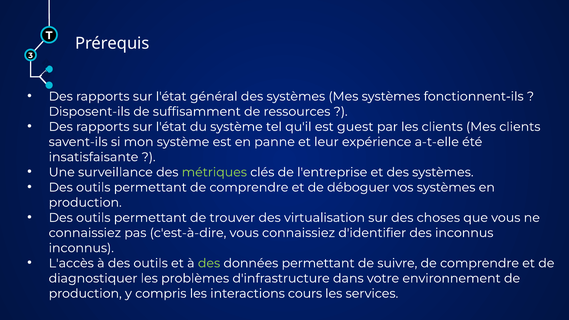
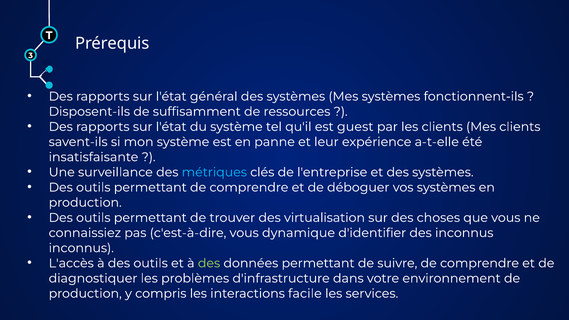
métriques colour: light green -> light blue (214, 172)
vous connaissiez: connaissiez -> dynamique (299, 233)
cours: cours -> facile (305, 294)
